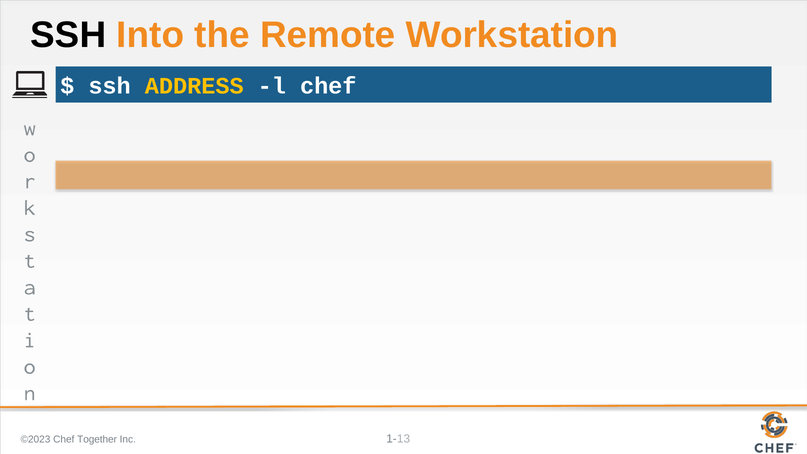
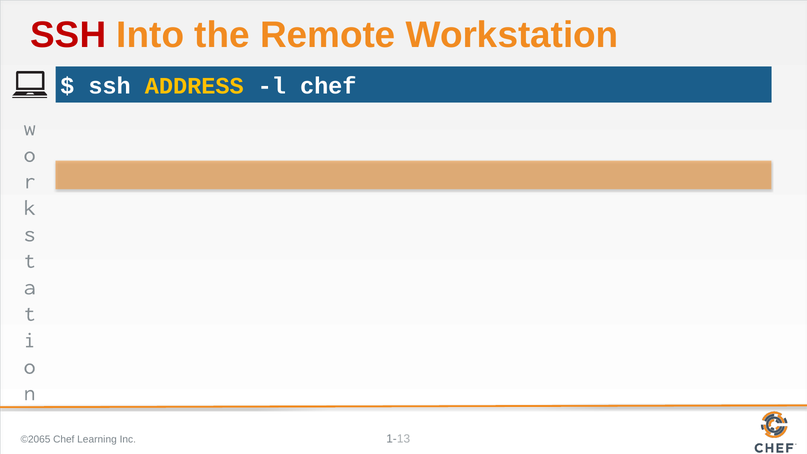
SSH colour: black -> red (68, 35)
©2023: ©2023 -> ©2065 (36, 439)
Together: Together -> Learning (97, 439)
